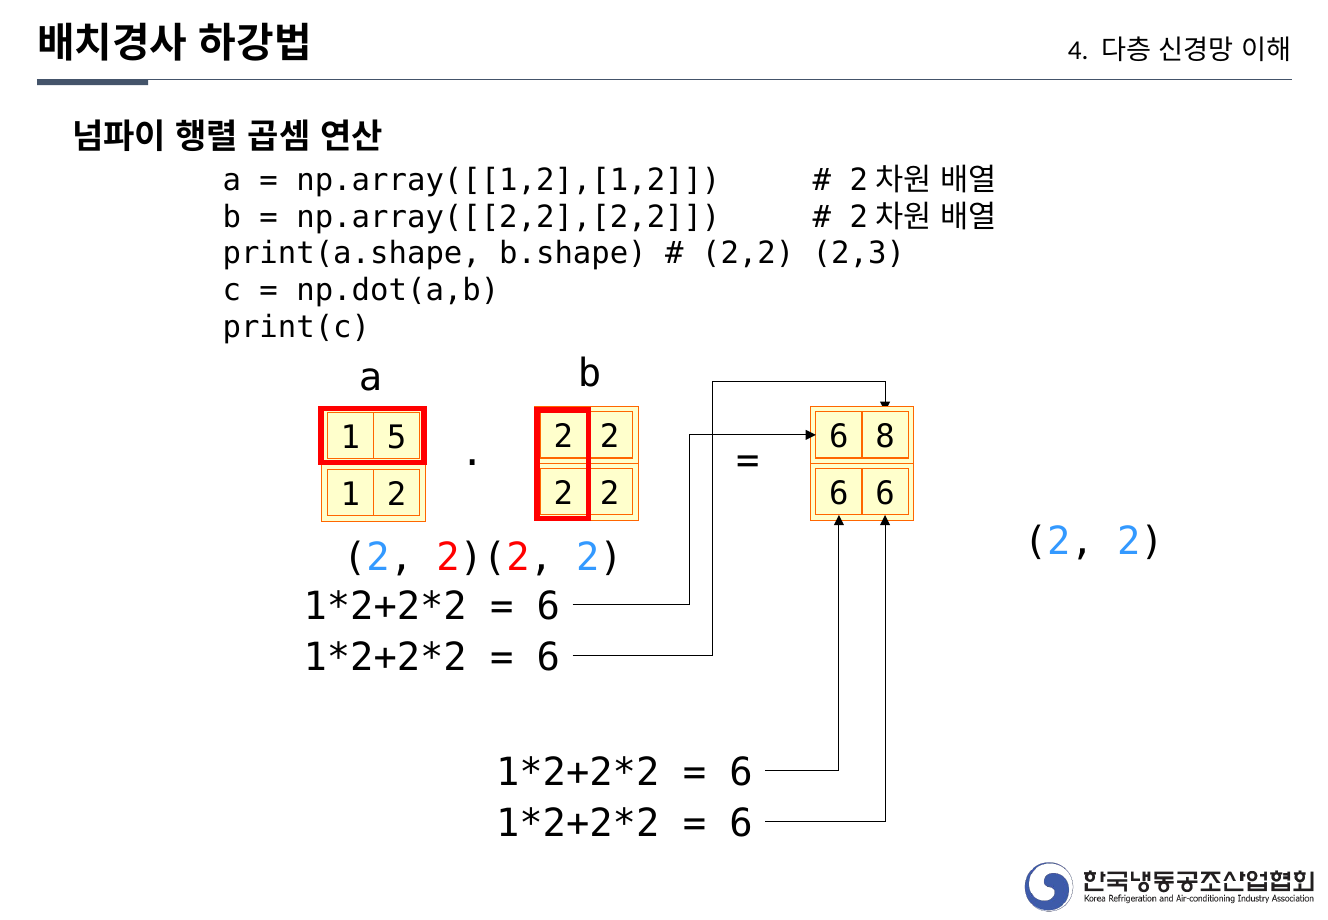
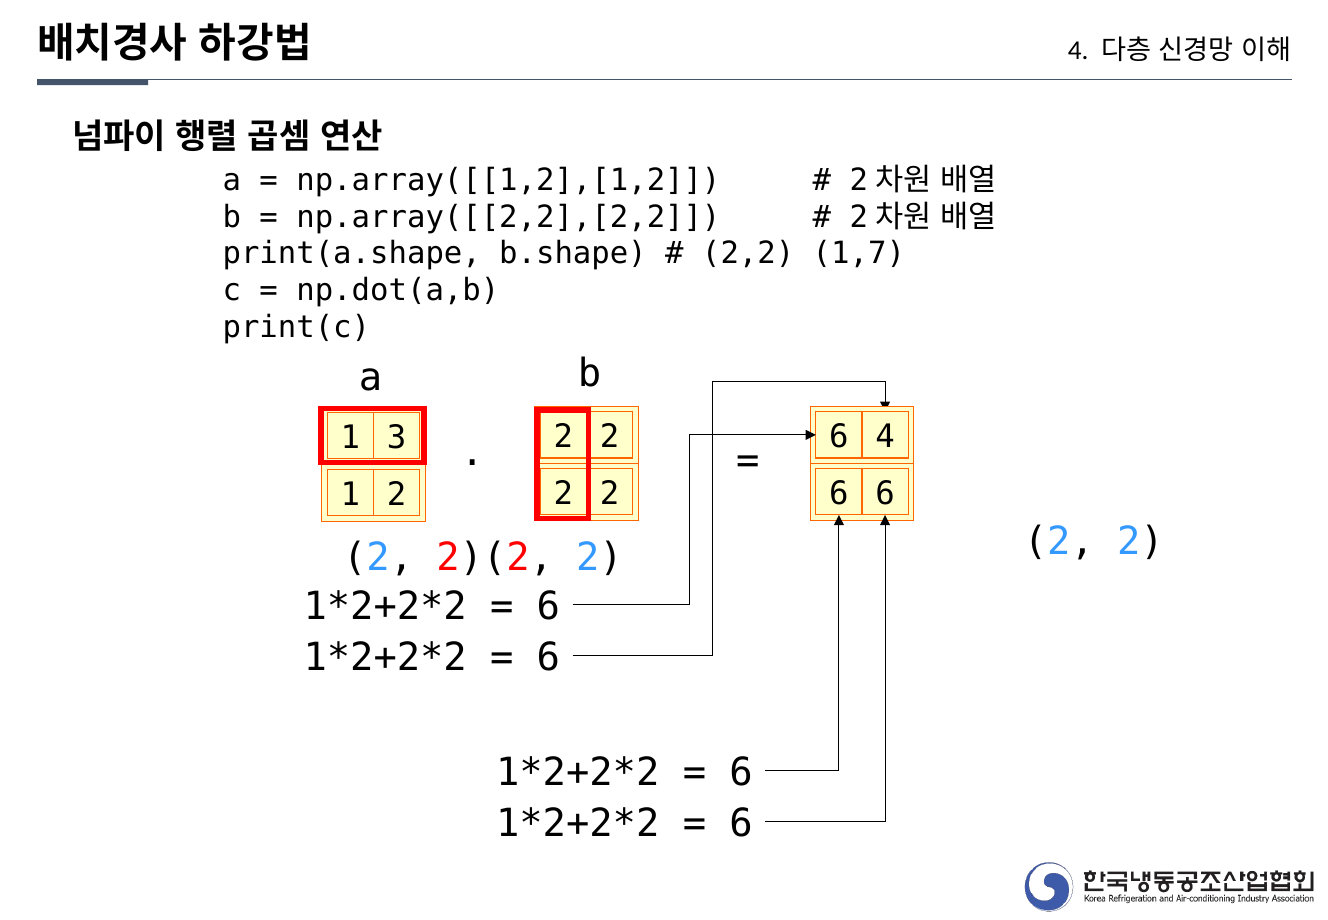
2,3: 2,3 -> 1,7 (859, 254)
6 8: 8 -> 4 (885, 437)
5: 5 -> 3 (397, 438)
